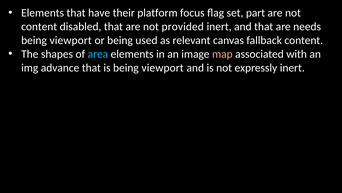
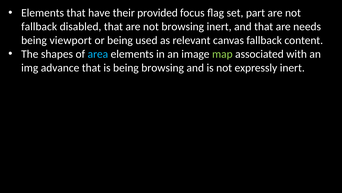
platform: platform -> provided (158, 13)
content: content -> fallback (39, 26)
not provided: provided -> browsing (183, 26)
map colour: pink -> light green (222, 54)
is being viewport: viewport -> browsing (163, 68)
